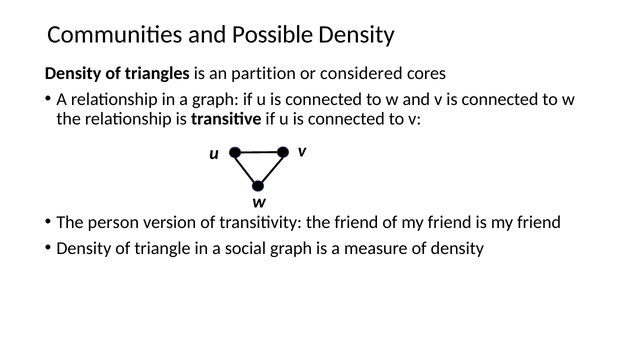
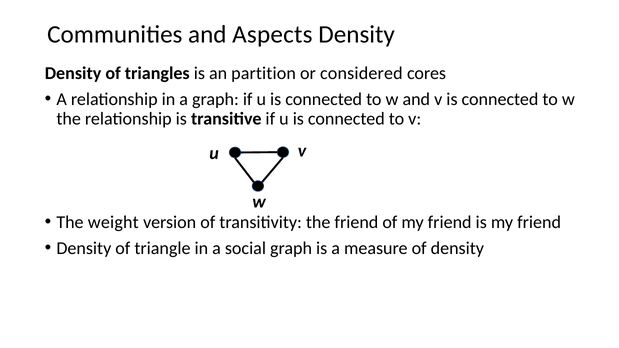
Possible: Possible -> Aspects (272, 34)
person: person -> weight (113, 222)
